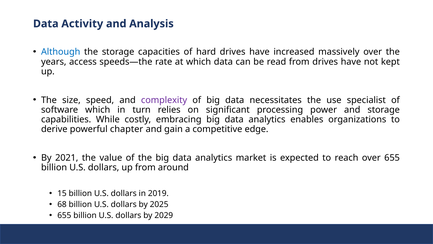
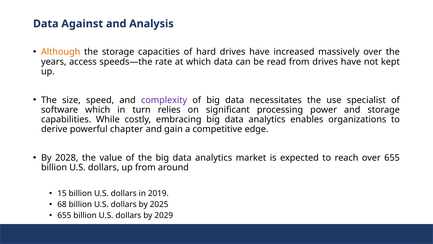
Activity: Activity -> Against (82, 24)
Although colour: blue -> orange (61, 52)
2021: 2021 -> 2028 (67, 158)
